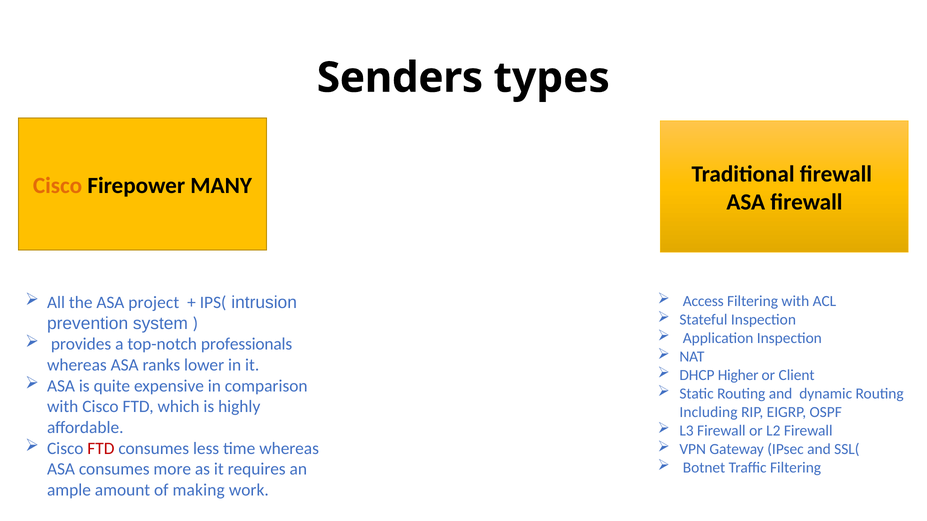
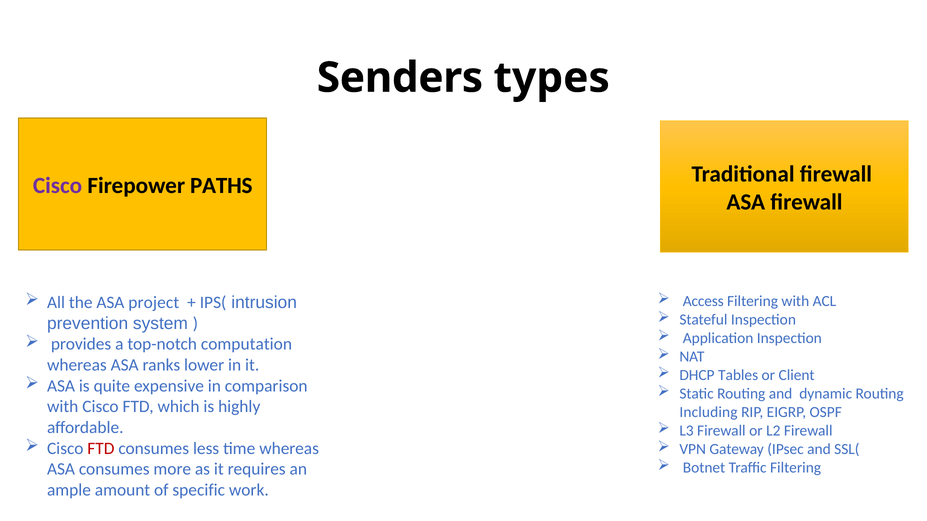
Cisco colour: orange -> purple (58, 186)
MANY: MANY -> PATHS (221, 186)
professionals: professionals -> computation (246, 344)
Higher: Higher -> Tables (738, 376)
making: making -> specific (199, 490)
